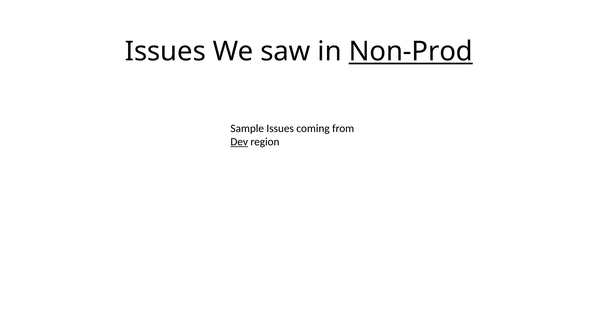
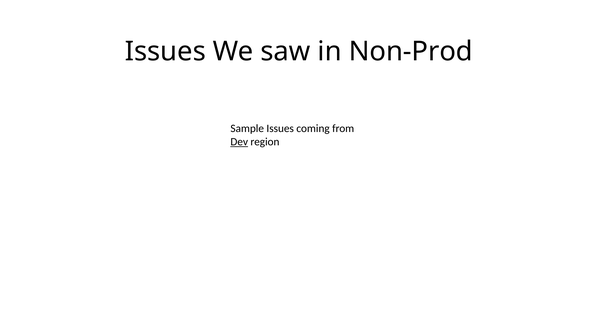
Non-Prod underline: present -> none (411, 52)
